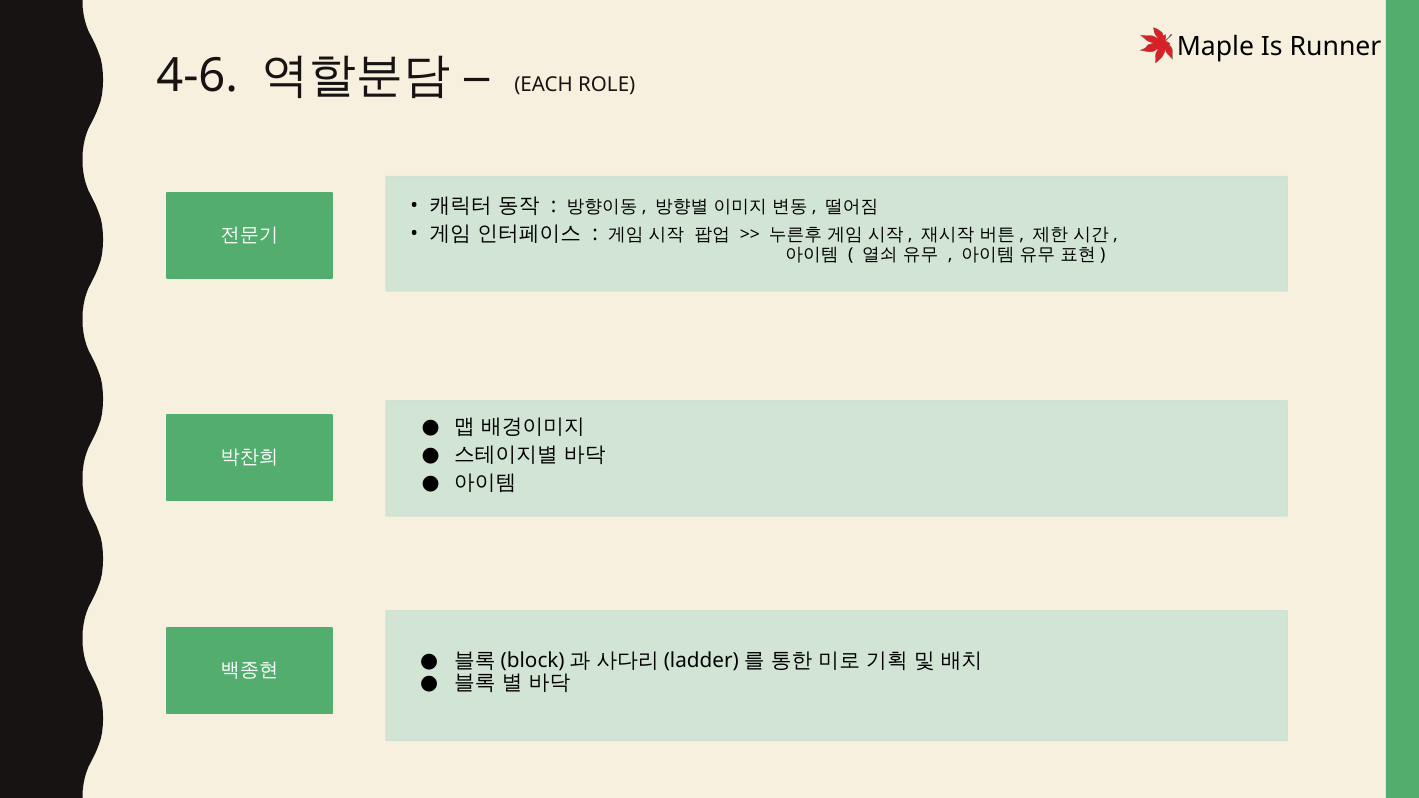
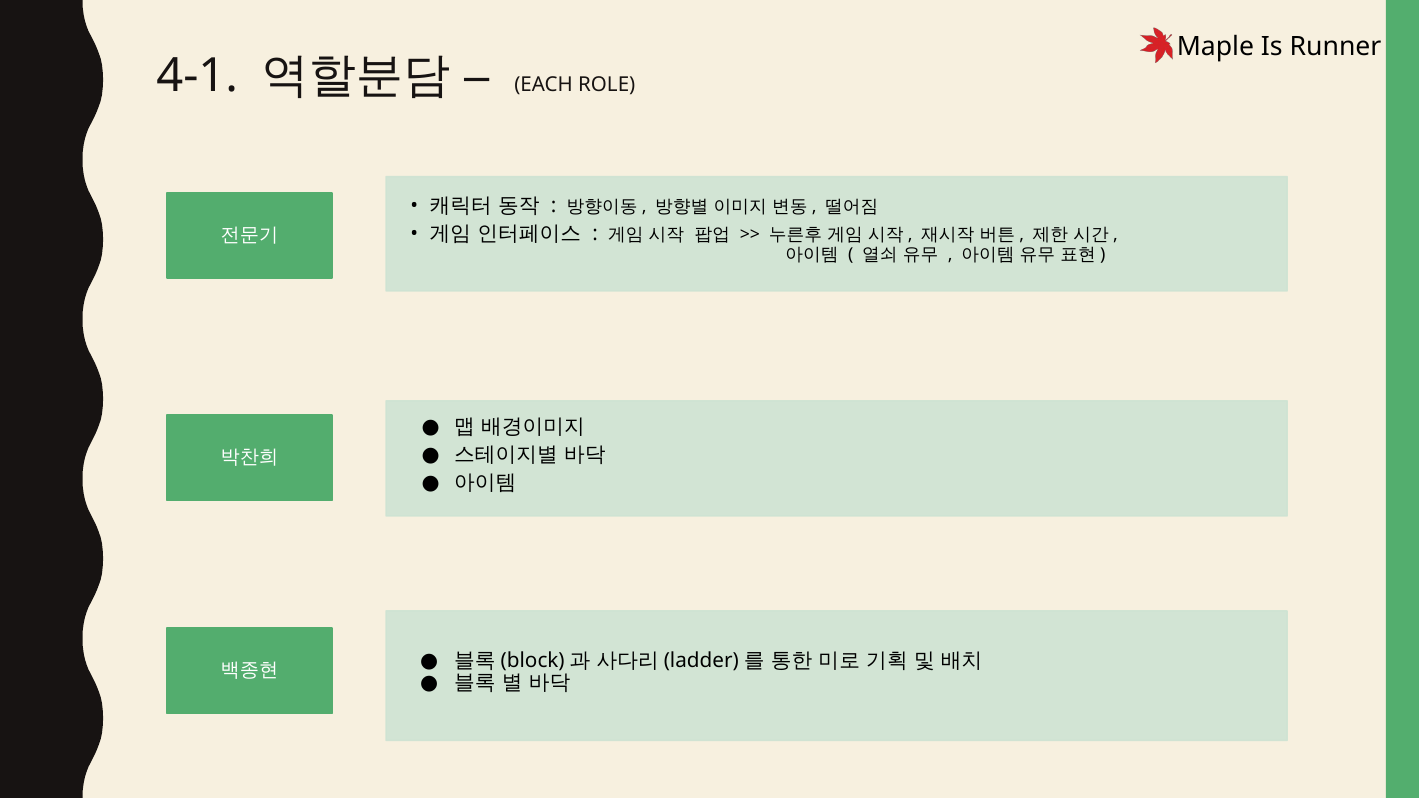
4-6: 4-6 -> 4-1 (197, 76)
